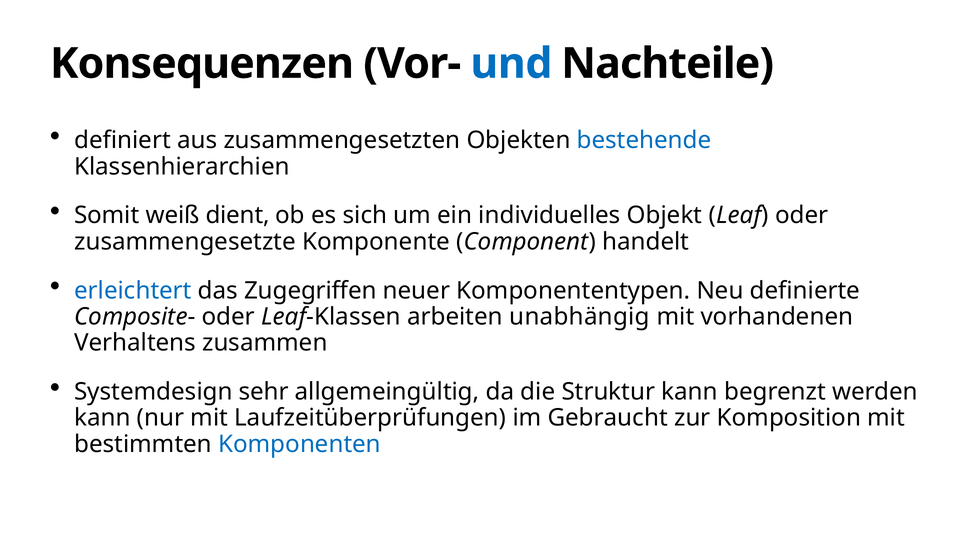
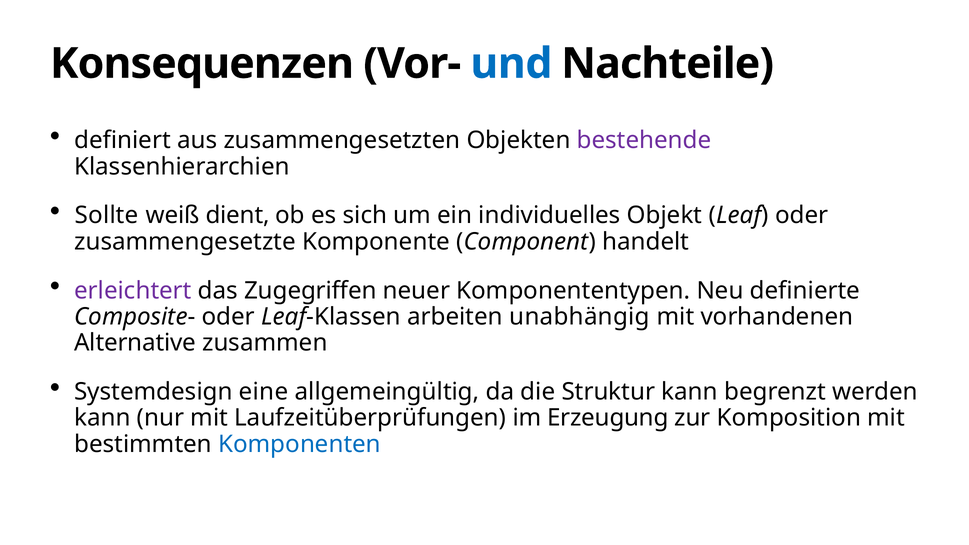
bestehende colour: blue -> purple (644, 140)
Somit: Somit -> Sollte (107, 215)
erleichtert colour: blue -> purple (133, 291)
Verhaltens: Verhaltens -> Alternative (135, 343)
sehr: sehr -> eine (264, 392)
Gebraucht: Gebraucht -> Erzeugung (608, 418)
